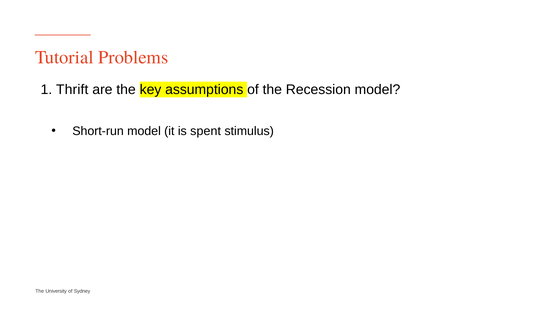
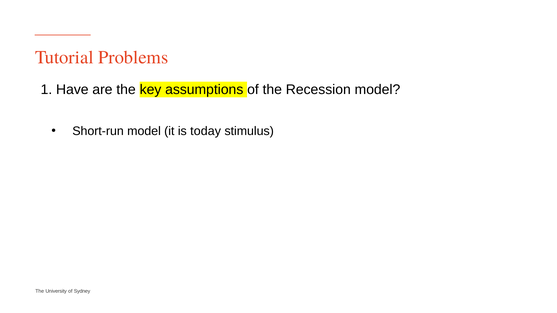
Thrift: Thrift -> Have (72, 90)
spent: spent -> today (206, 131)
